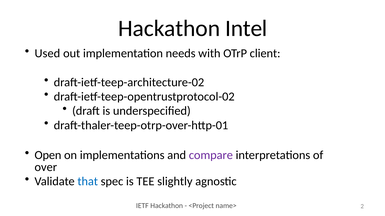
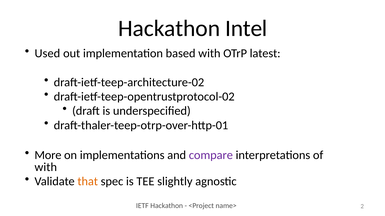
needs: needs -> based (181, 53)
client: client -> latest (265, 53)
Open: Open -> More (48, 156)
over: over -> with (46, 168)
that colour: blue -> orange (88, 182)
